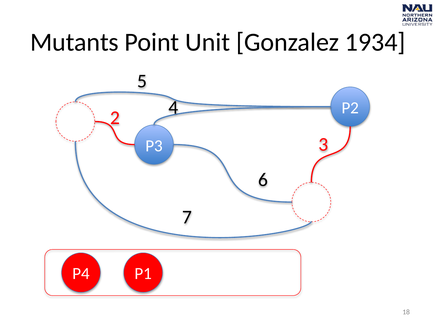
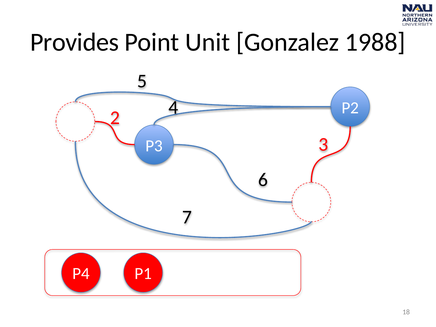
Mutants: Mutants -> Provides (74, 42)
1934: 1934 -> 1988 (375, 42)
